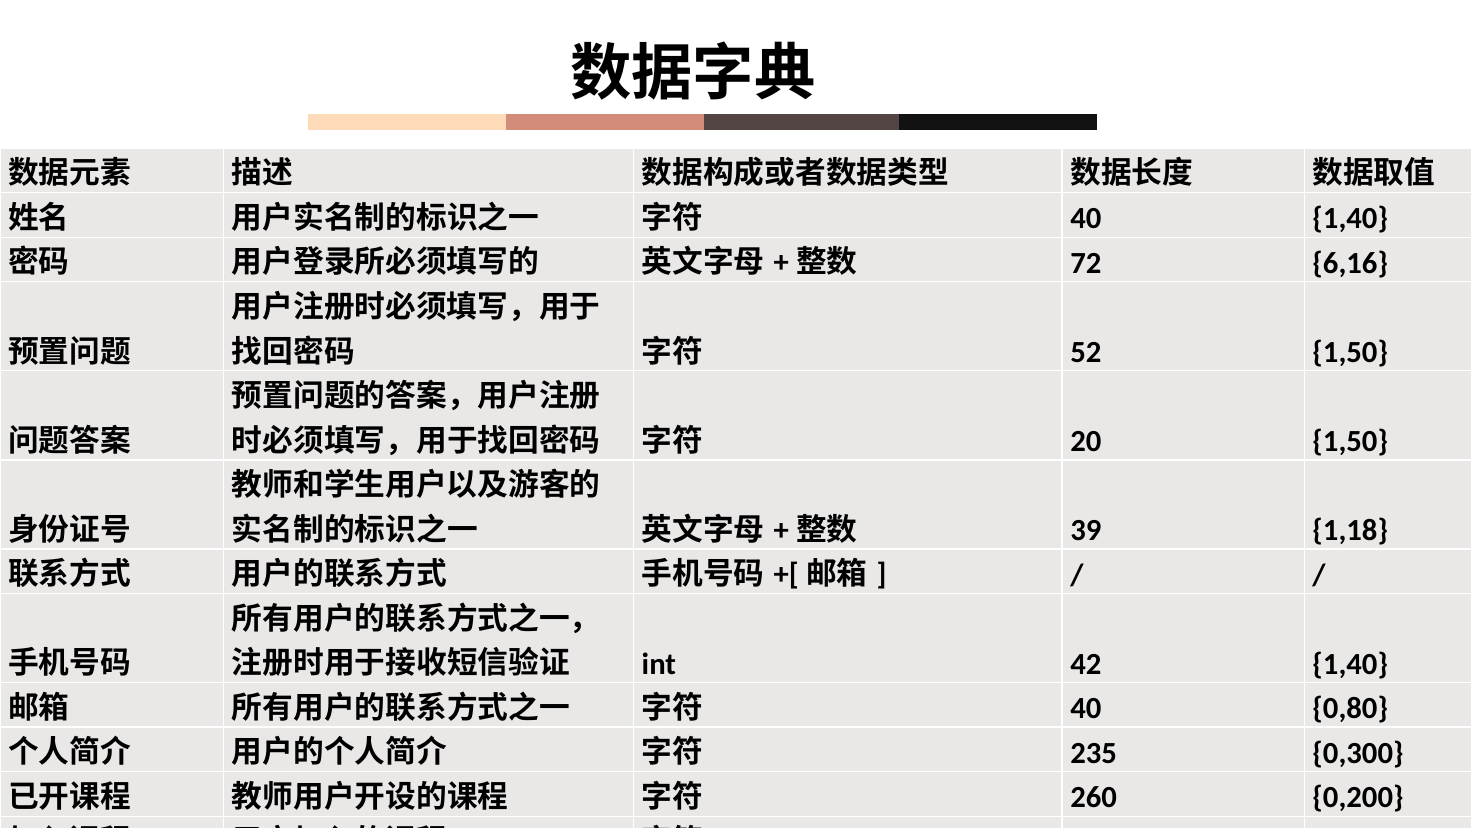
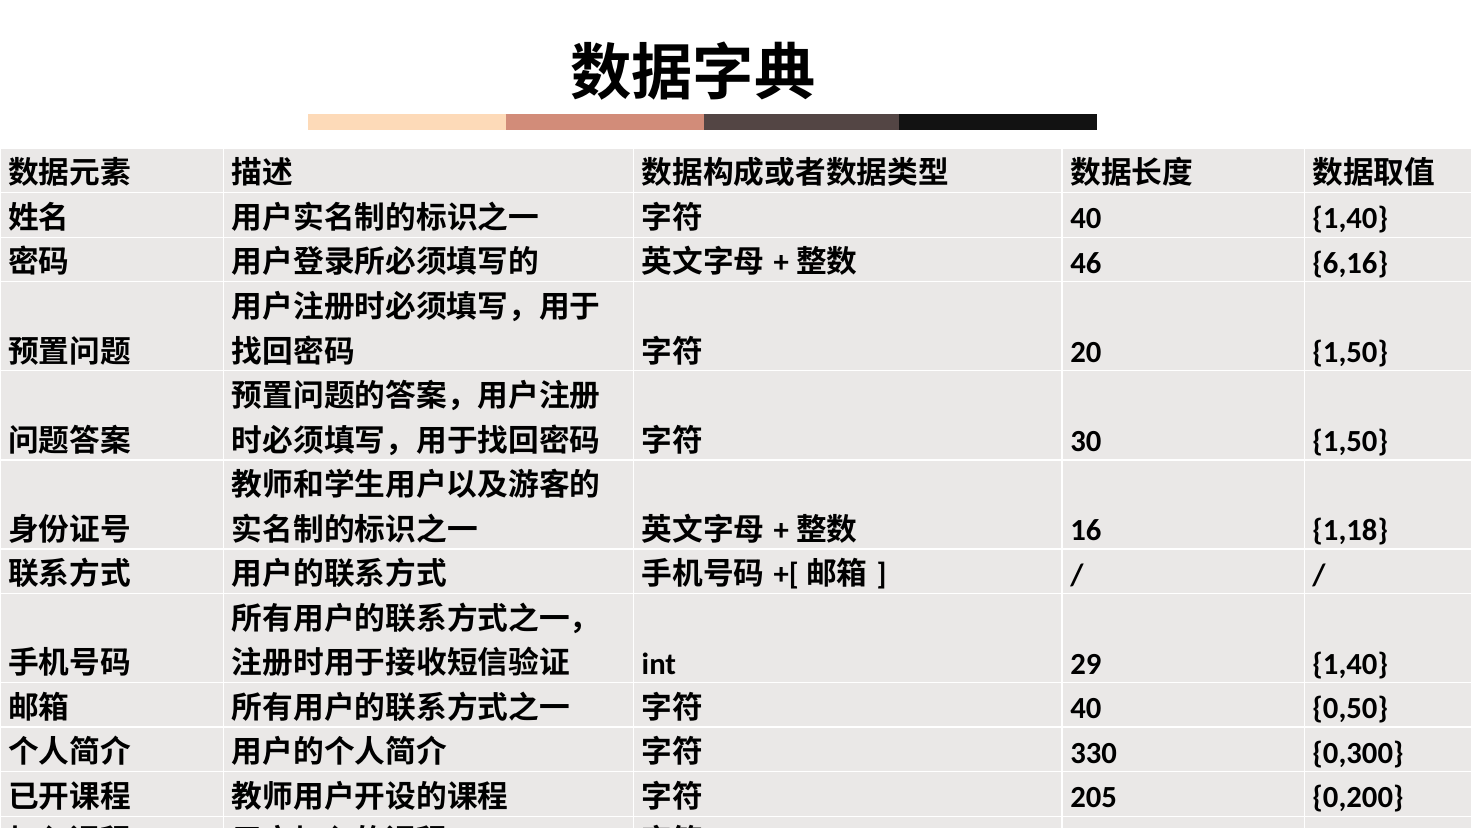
72: 72 -> 46 (1086, 263)
52: 52 -> 20 (1086, 352)
20: 20 -> 30 (1086, 441)
39: 39 -> 16 (1086, 531)
42: 42 -> 29 (1086, 664)
0,80: 0,80 -> 0,50 (1350, 709)
235: 235 -> 330 (1094, 753)
260: 260 -> 205 (1094, 798)
